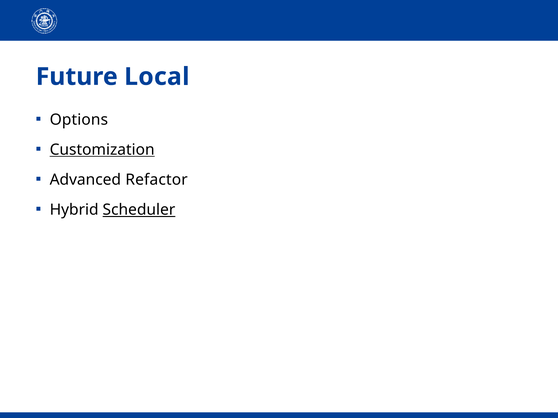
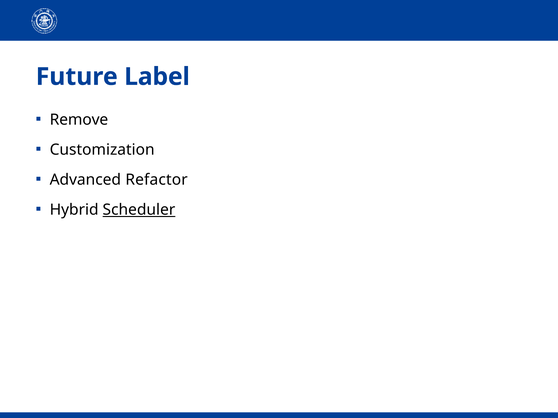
Local: Local -> Label (157, 77)
Options: Options -> Remove (79, 120)
Customization underline: present -> none (102, 150)
